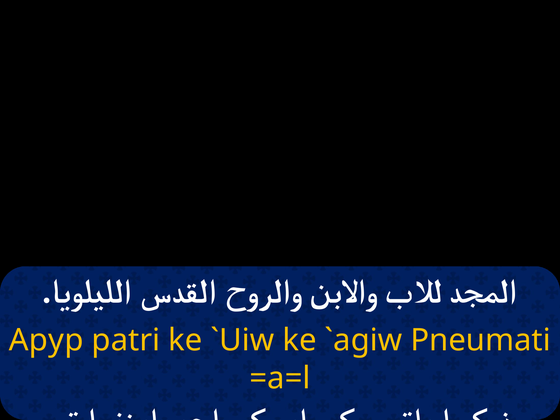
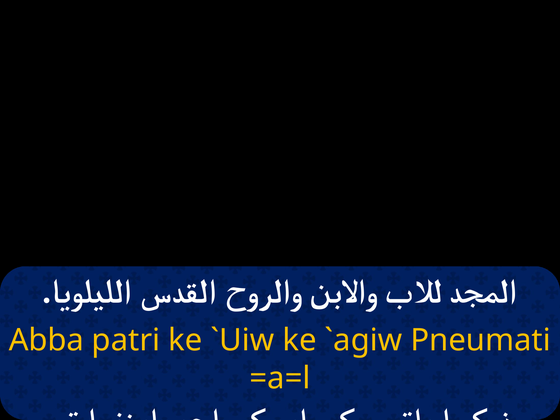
Apyp: Apyp -> Abba (46, 340)
